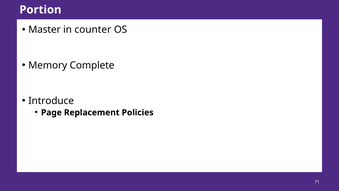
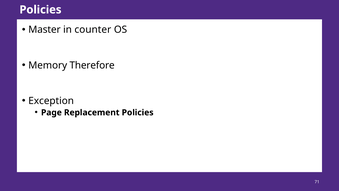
Portion: Portion -> Policies (40, 10)
Complete: Complete -> Therefore (92, 65)
Introduce: Introduce -> Exception (51, 101)
